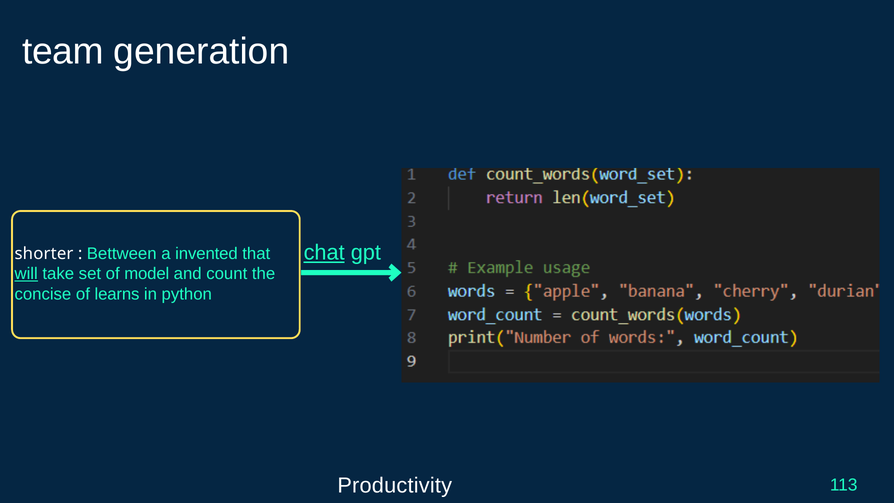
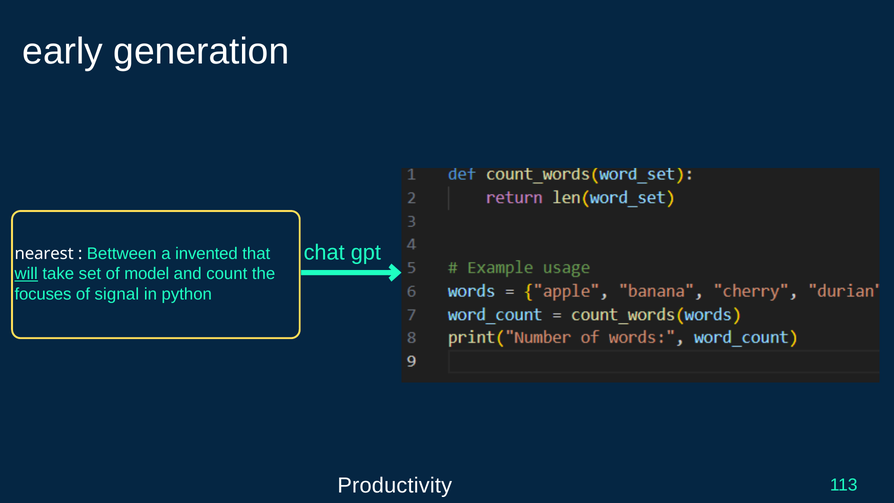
team: team -> early (63, 51)
chat underline: present -> none (324, 253)
shorter: shorter -> nearest (44, 254)
concise: concise -> focuses (43, 294)
learns: learns -> signal (117, 294)
